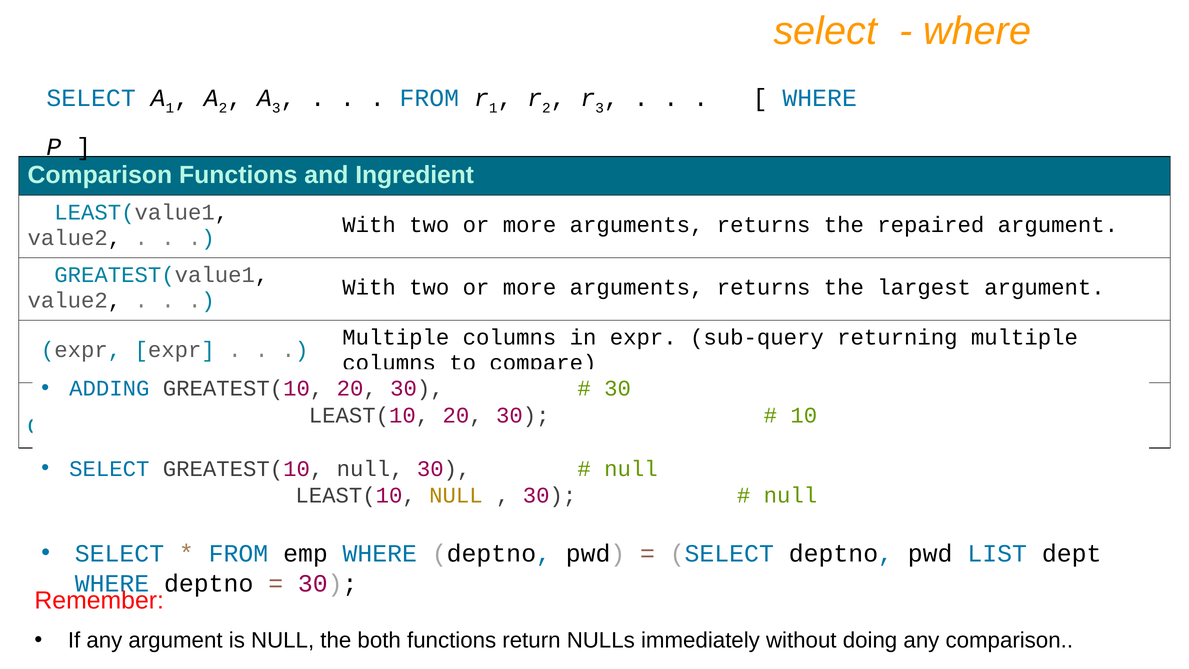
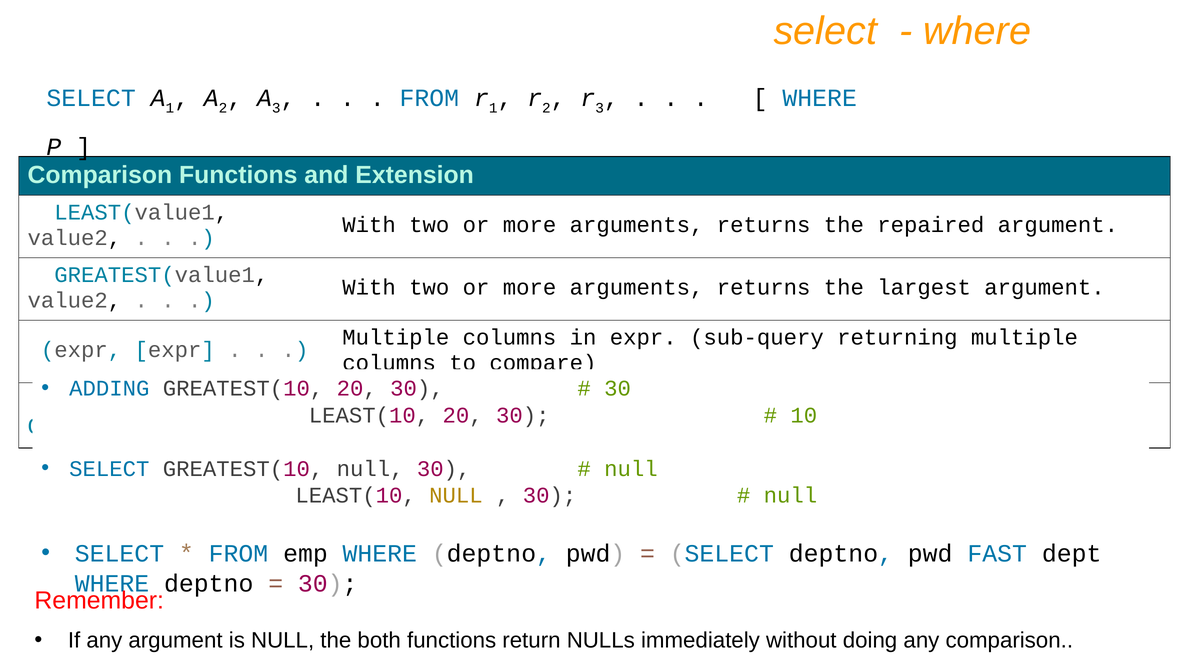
Ingredient: Ingredient -> Extension (415, 175)
pwd LIST: LIST -> FAST (997, 554)
